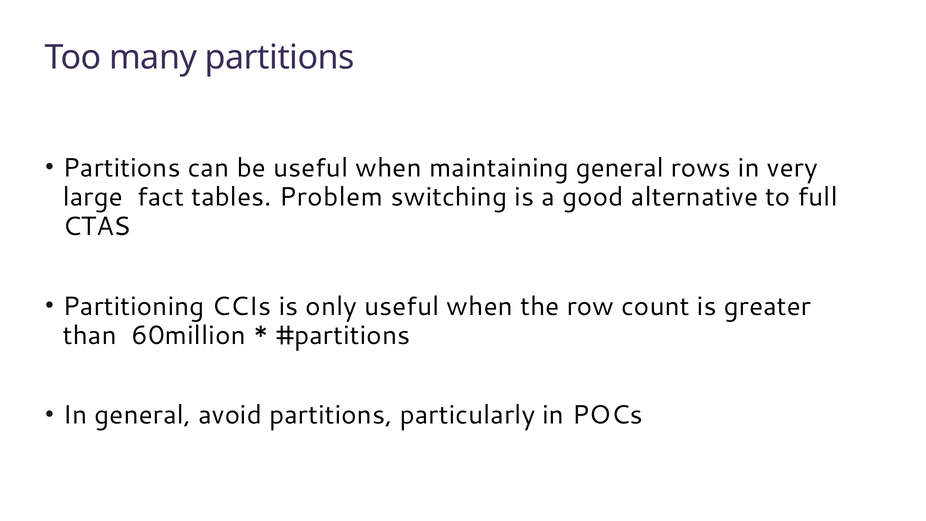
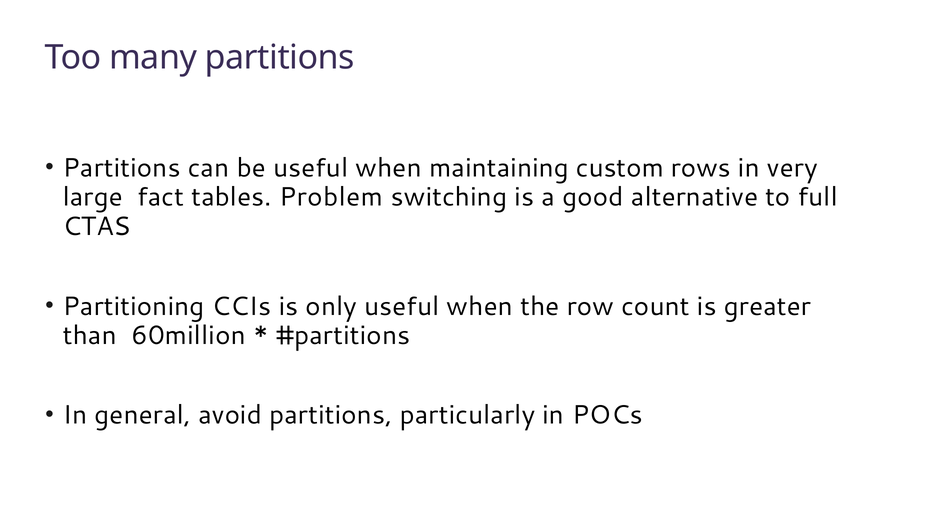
maintaining general: general -> custom (620, 168)
